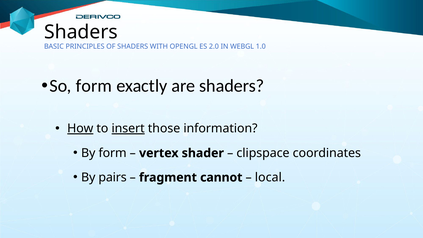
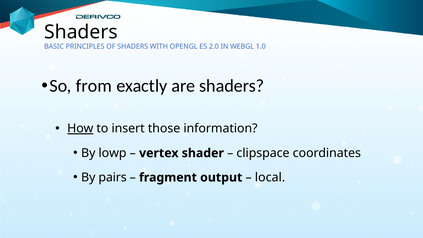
So form: form -> from (94, 86)
insert underline: present -> none (128, 129)
By form: form -> lowp (113, 153)
cannot: cannot -> output (221, 177)
